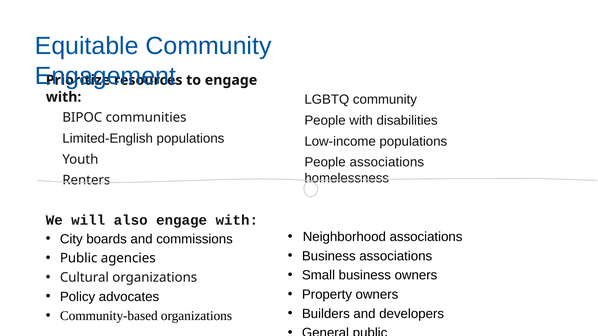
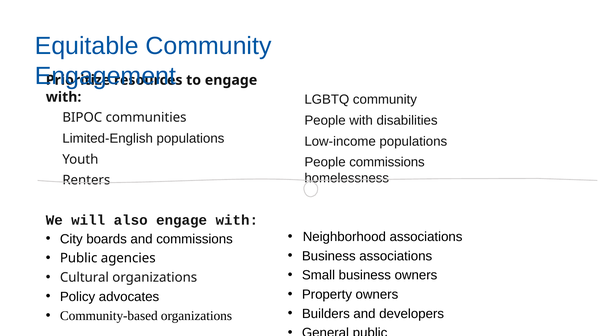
associations: associations -> commissions (387, 162)
